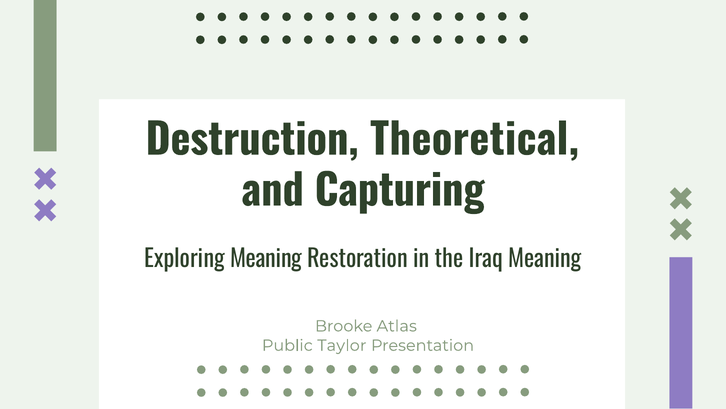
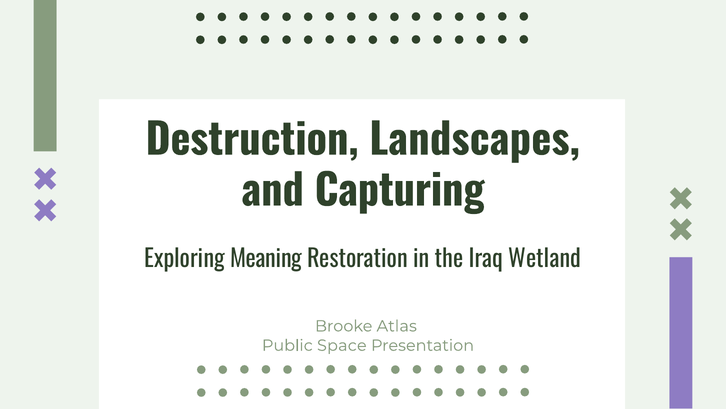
Theoretical: Theoretical -> Landscapes (475, 140)
Iraq Meaning: Meaning -> Wetland (545, 259)
Taylor: Taylor -> Space (342, 345)
